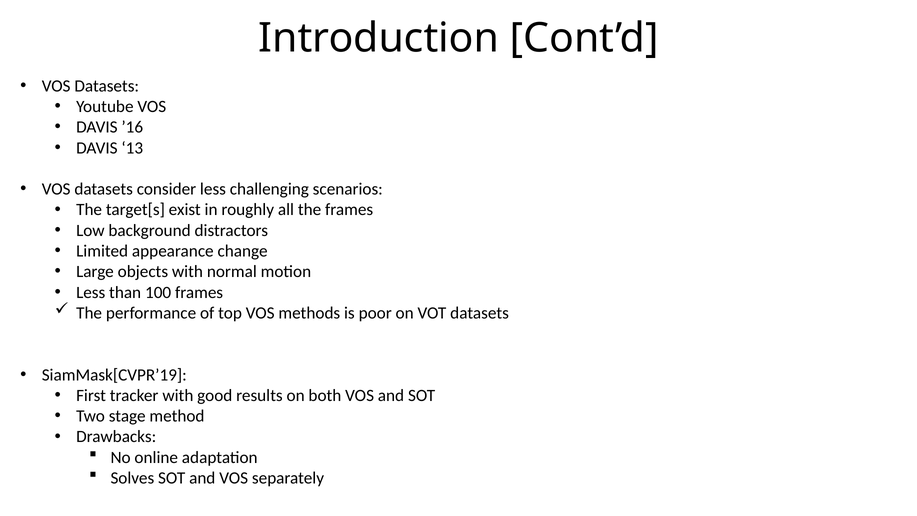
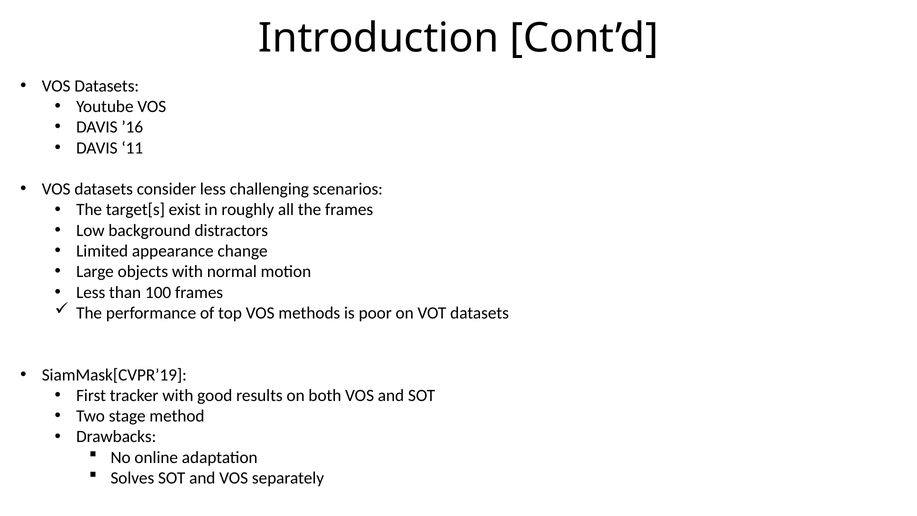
13: 13 -> 11 (132, 148)
